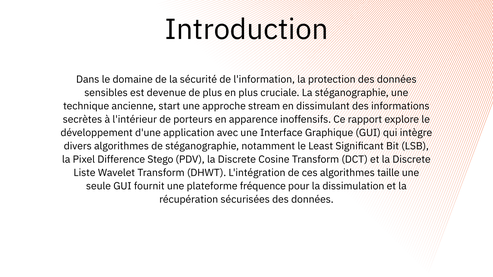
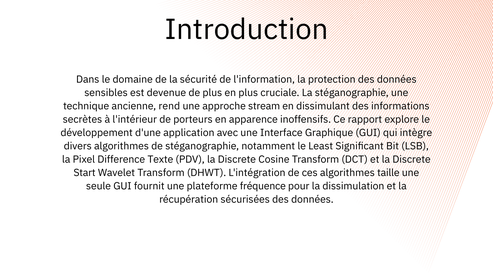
start: start -> rend (169, 106)
Stego: Stego -> Texte (160, 160)
Liste: Liste -> Start (85, 173)
